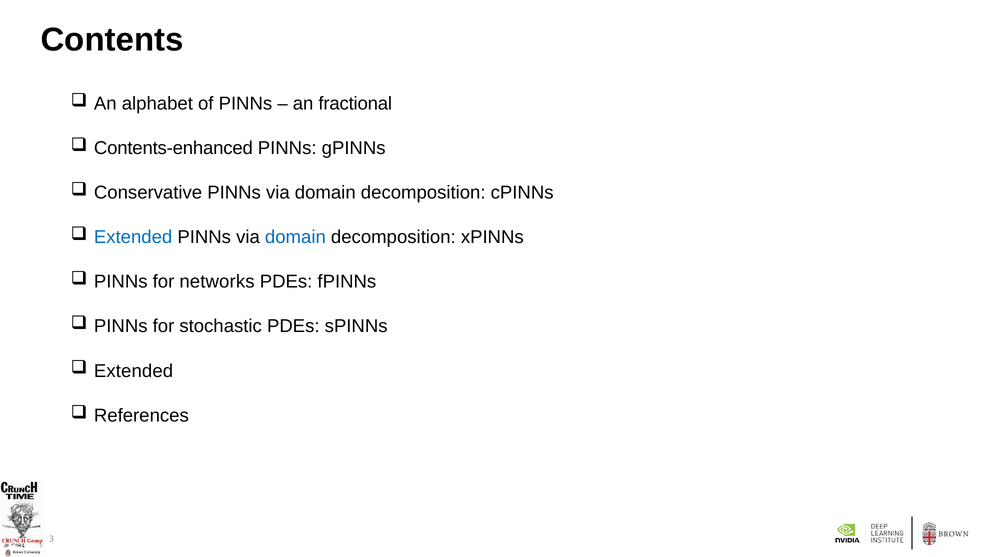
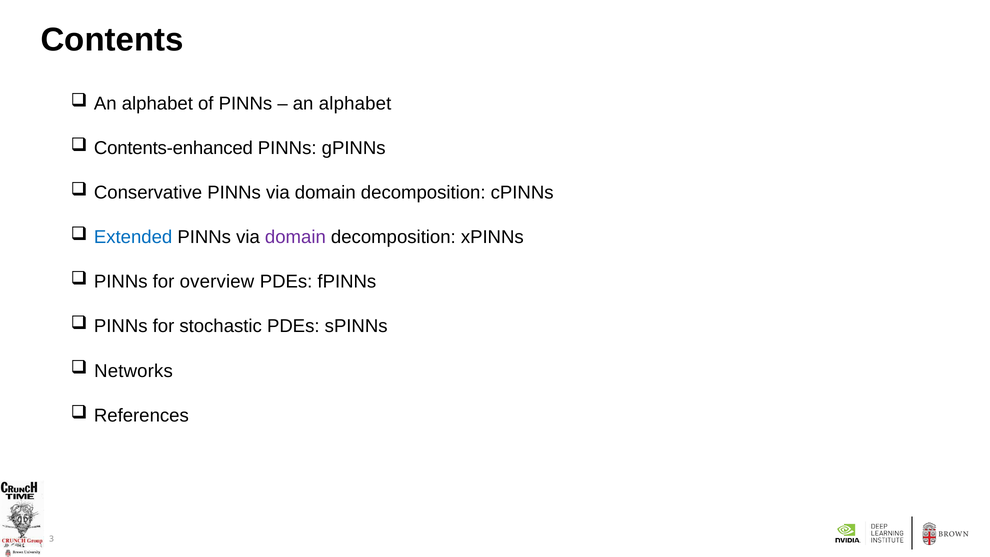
fractional: fractional -> alphabet (355, 103)
domain colour: blue -> purple (295, 237)
networks: networks -> overview (217, 282)
Extended: Extended -> Networks (134, 371)
